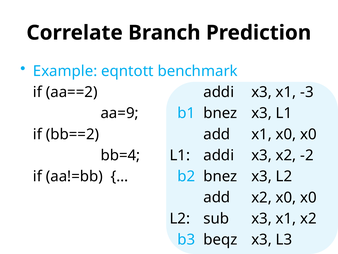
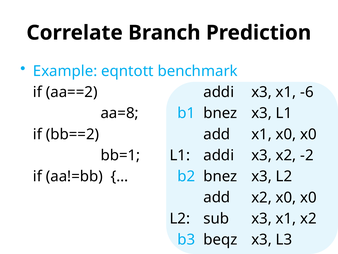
-3: -3 -> -6 (307, 92)
aa=9: aa=9 -> aa=8 (120, 113)
bb=4: bb=4 -> bb=1 (120, 155)
